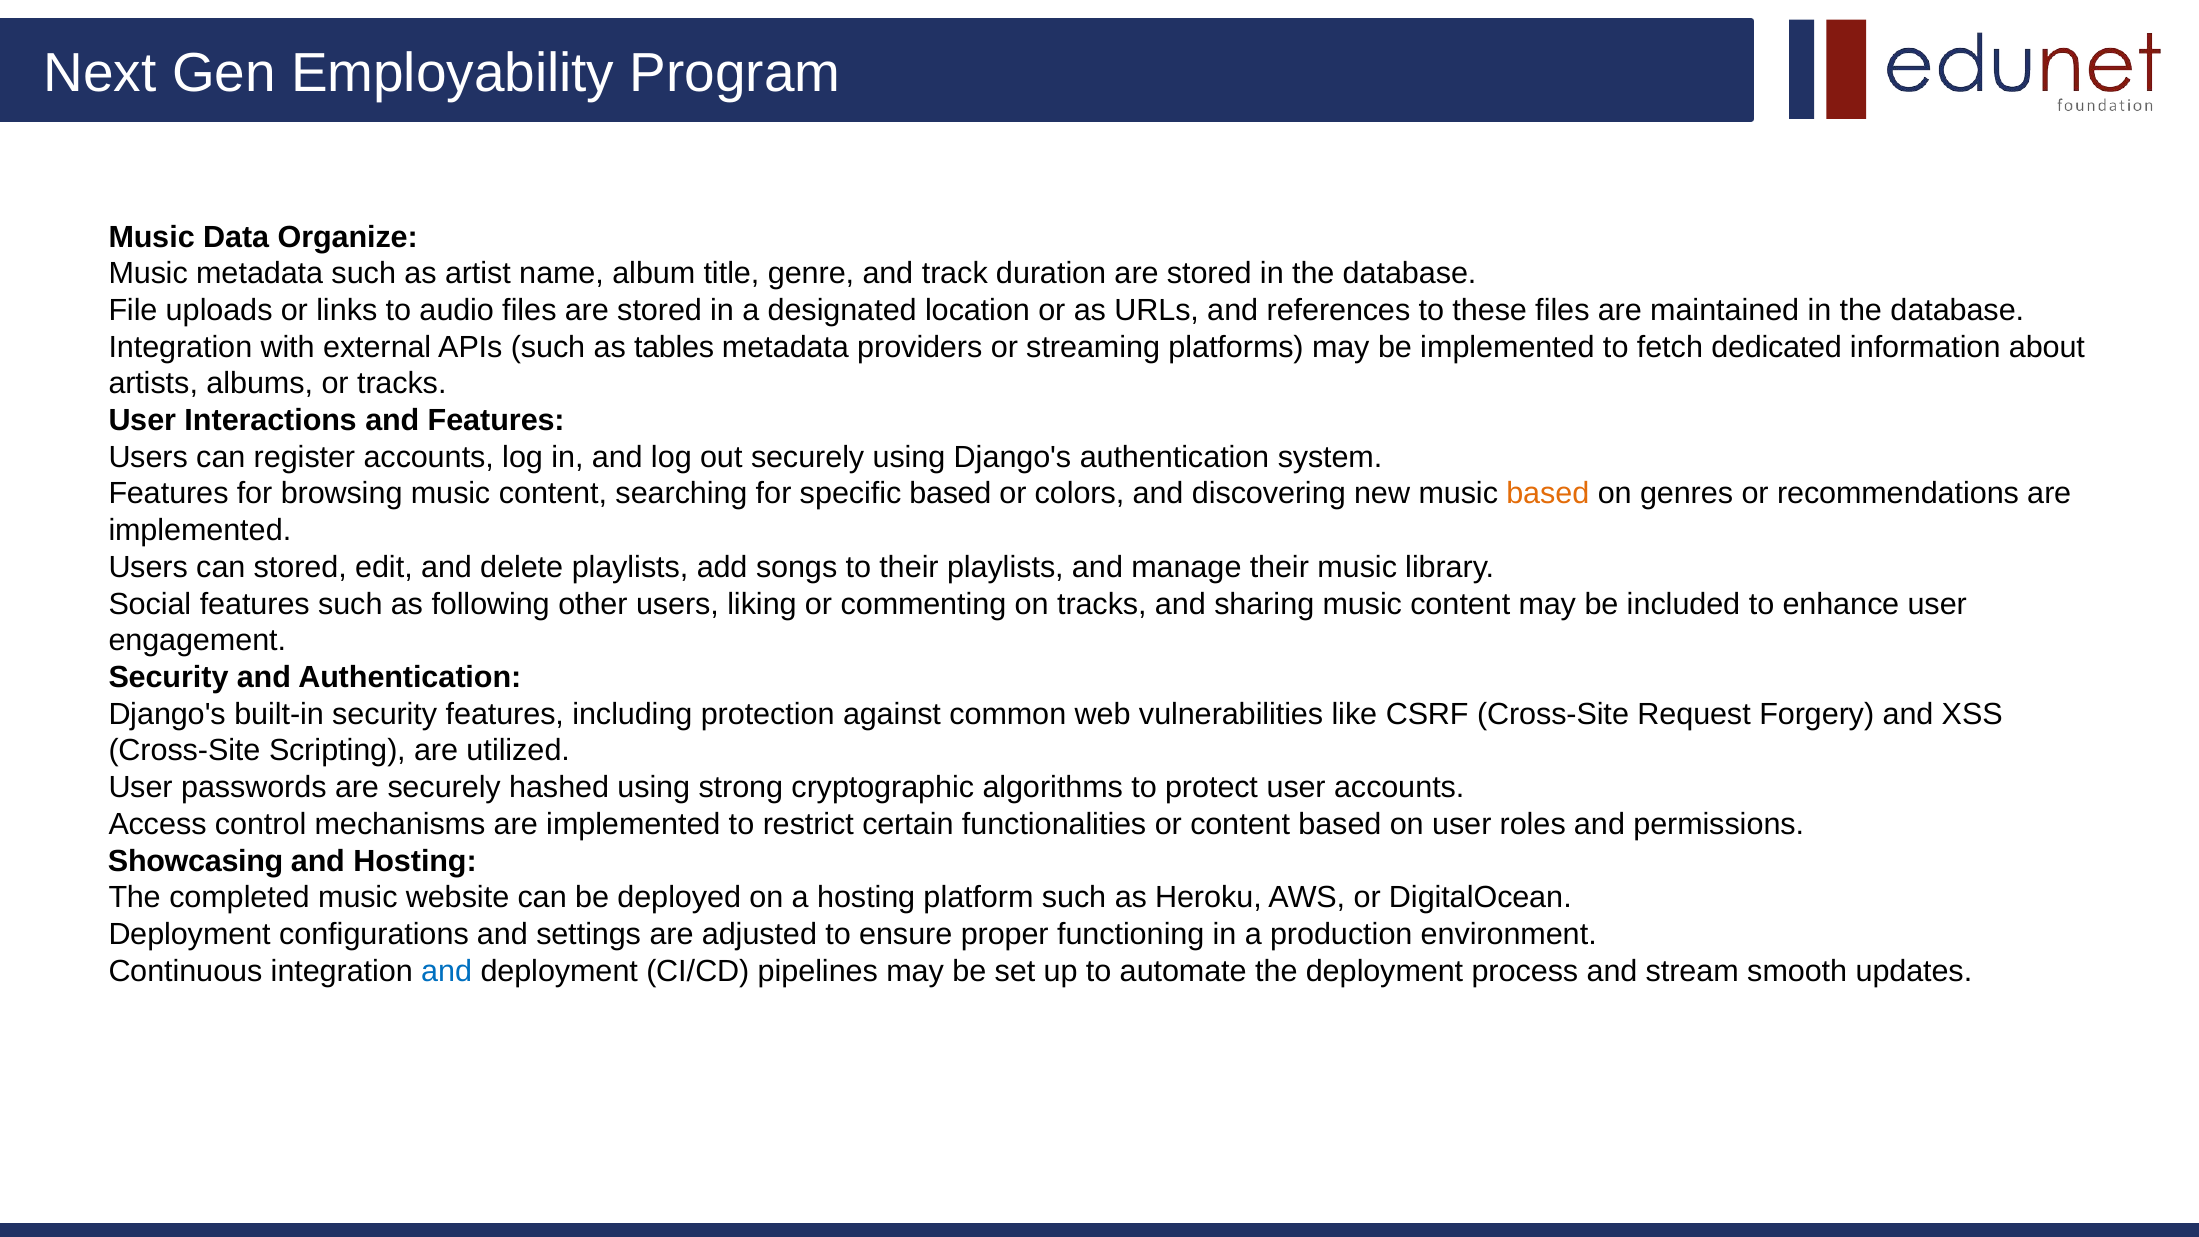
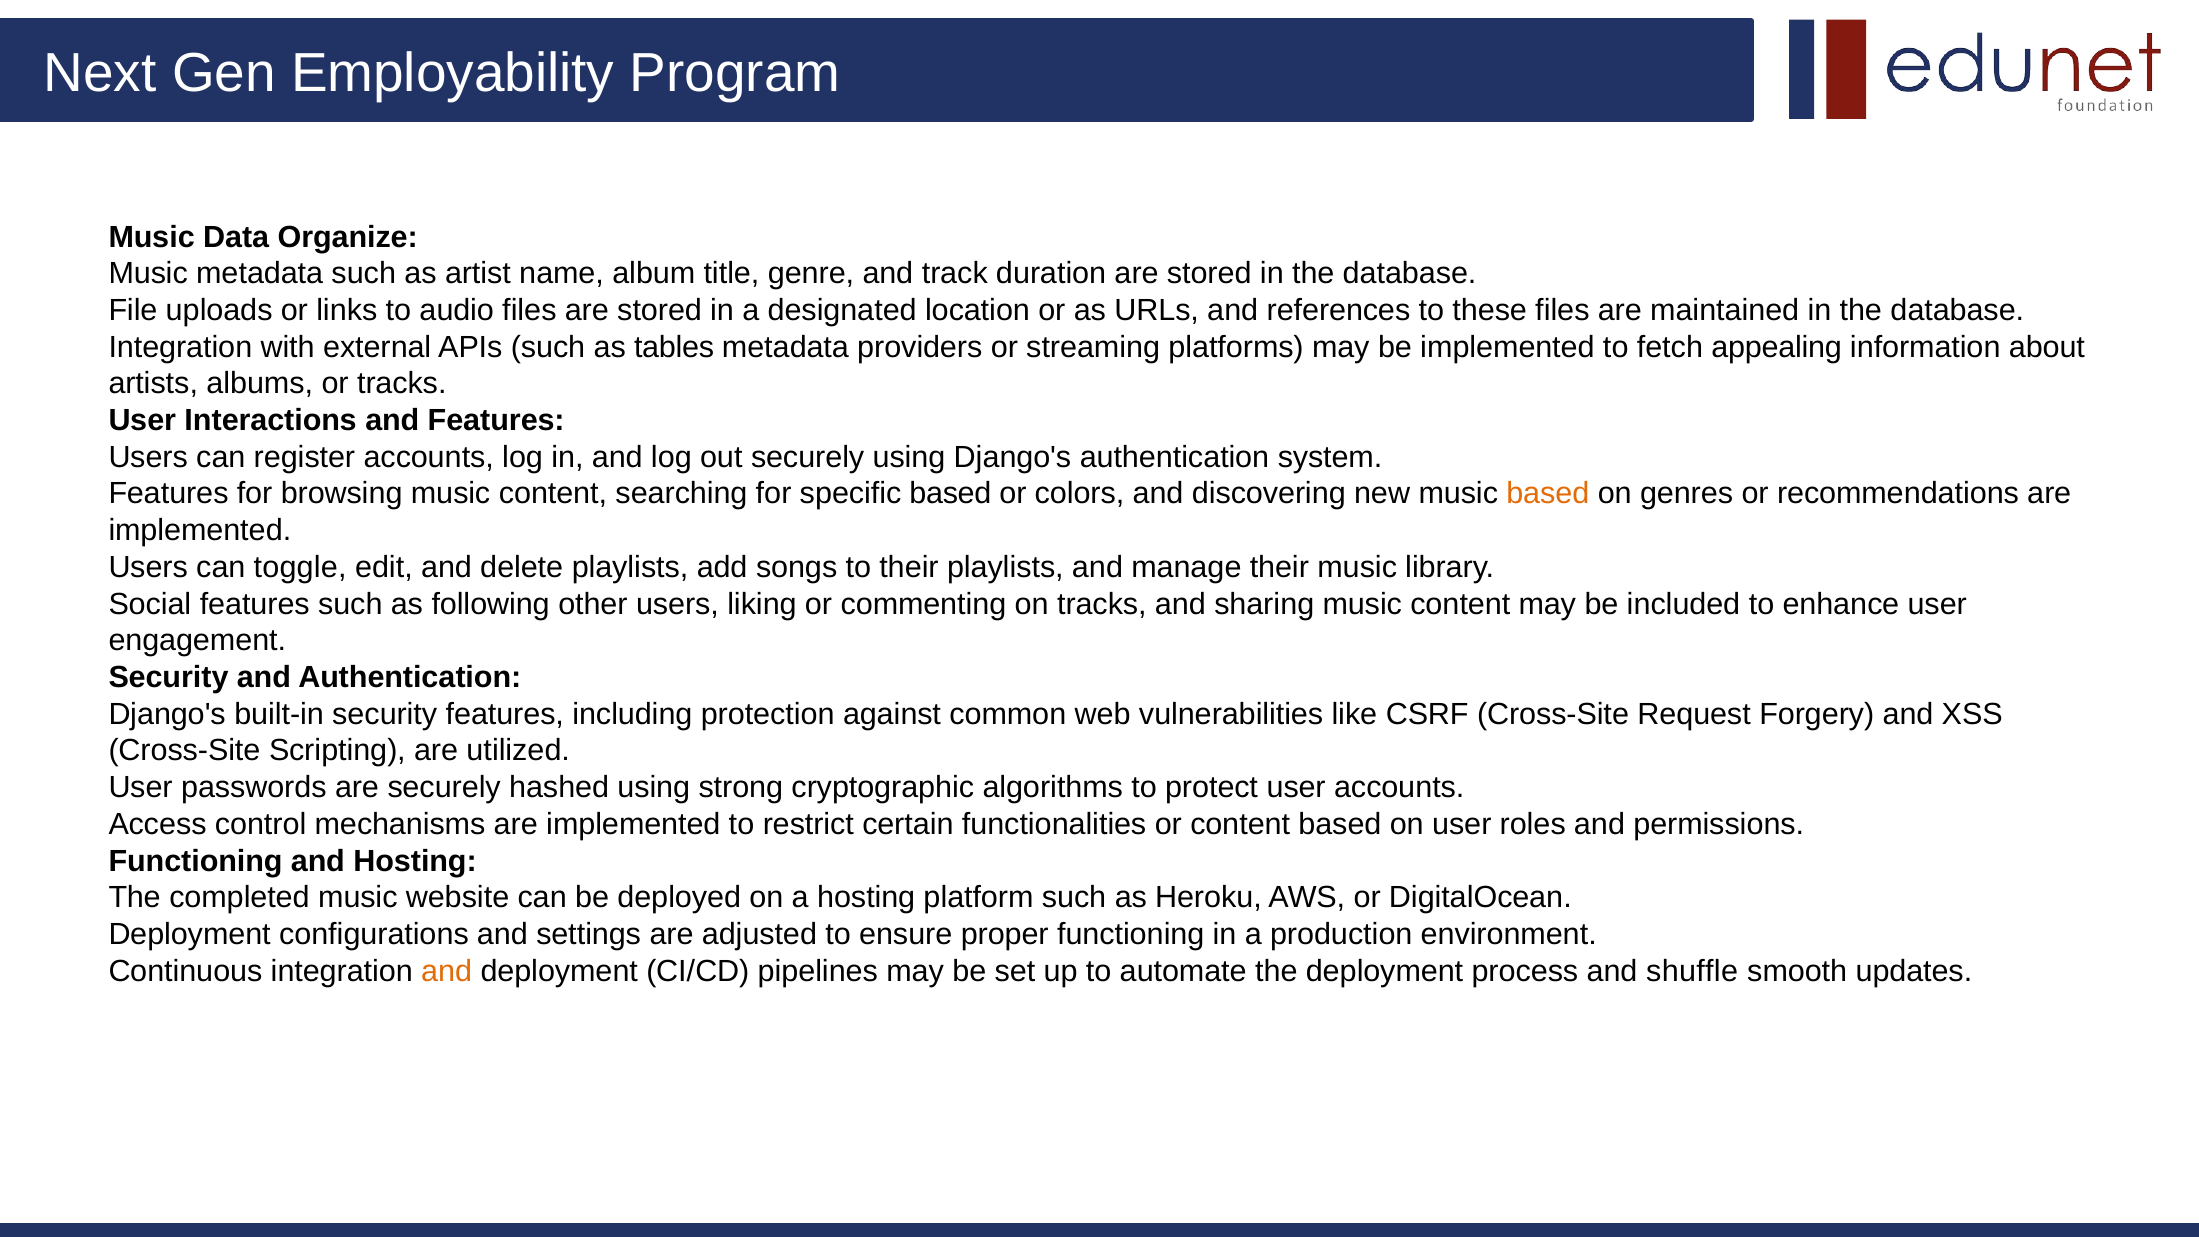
dedicated: dedicated -> appealing (1777, 347)
can stored: stored -> toggle (300, 567)
Showcasing: Showcasing -> Functioning (196, 861)
and colour: blue -> orange (447, 971)
stream: stream -> shuffle (1692, 971)
